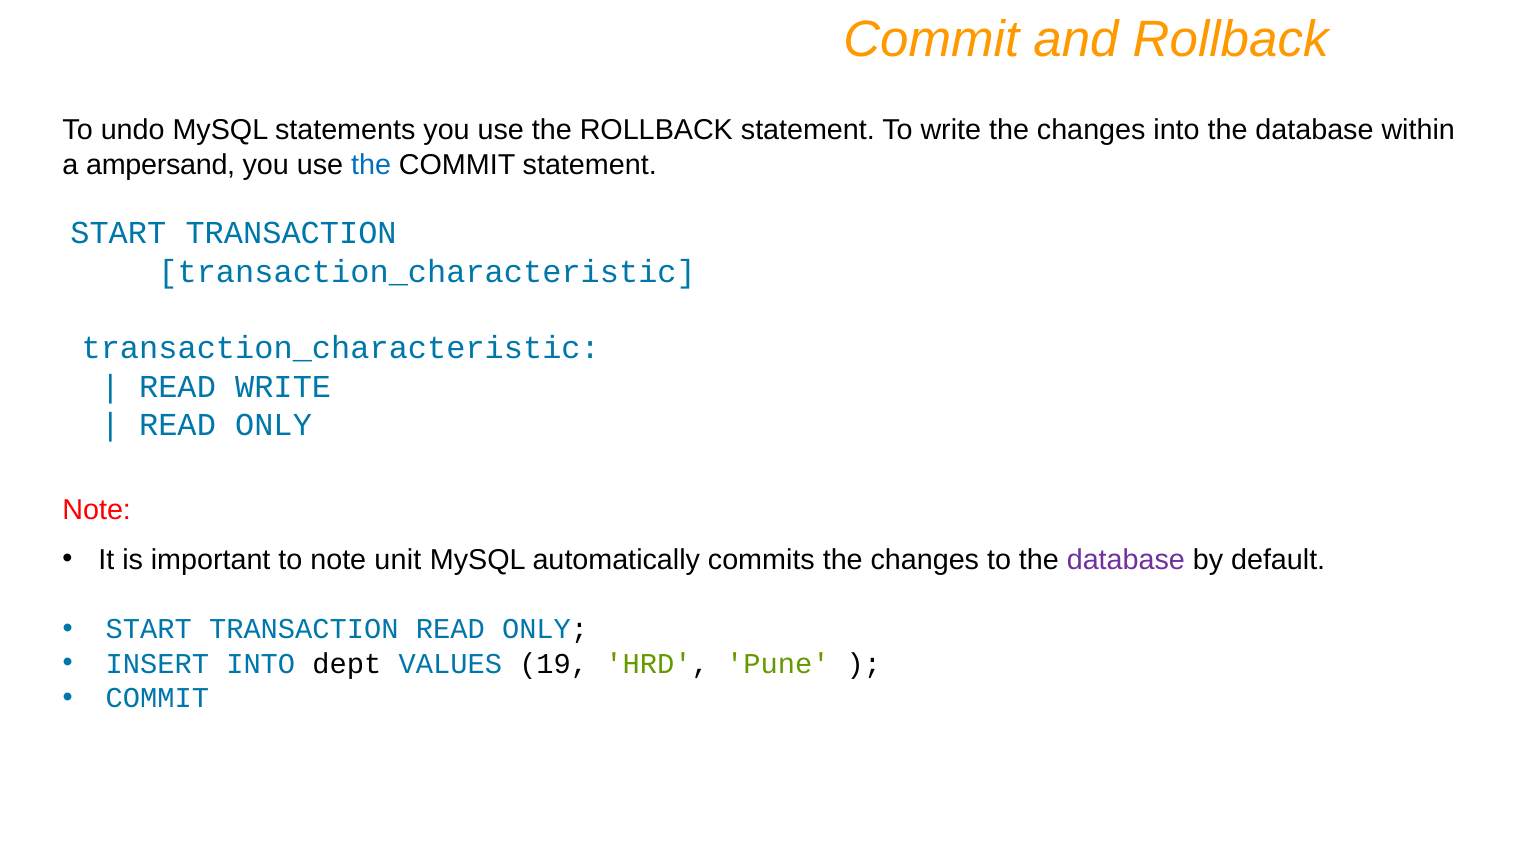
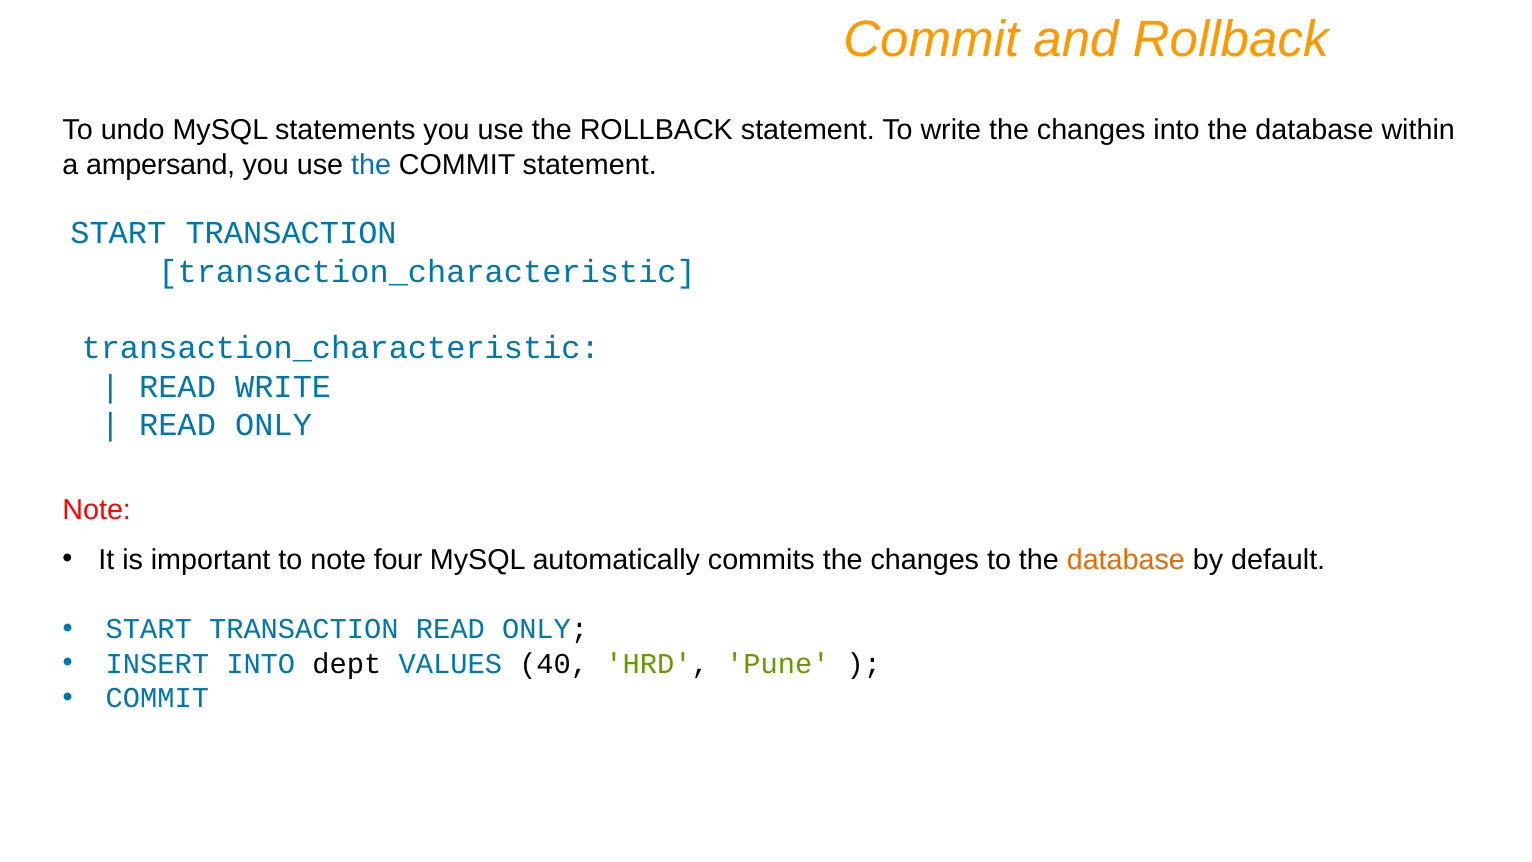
unit: unit -> four (398, 560)
database colour: purple -> orange (1126, 560)
19: 19 -> 40 (554, 664)
